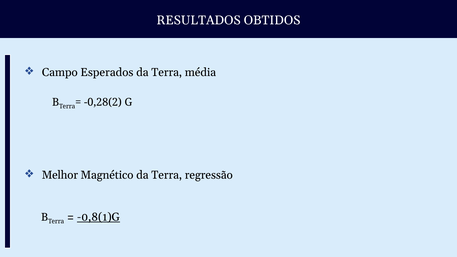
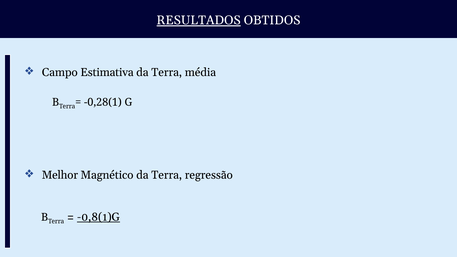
RESULTADOS underline: none -> present (199, 20)
Esperados: Esperados -> Estimativa (107, 72)
-0,28(2: -0,28(2 -> -0,28(1 (103, 102)
